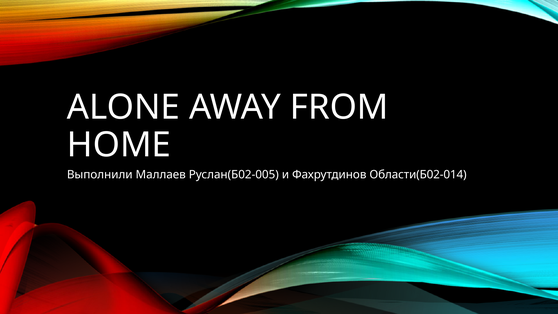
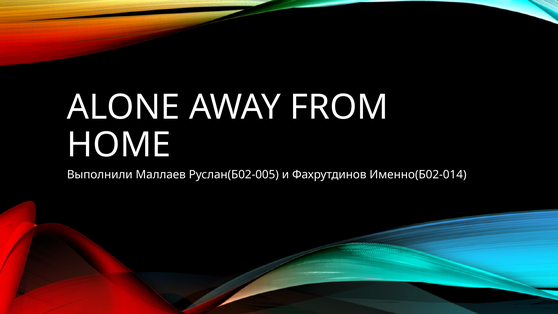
Области(Б02-014: Области(Б02-014 -> Именно(Б02-014 (418, 175)
